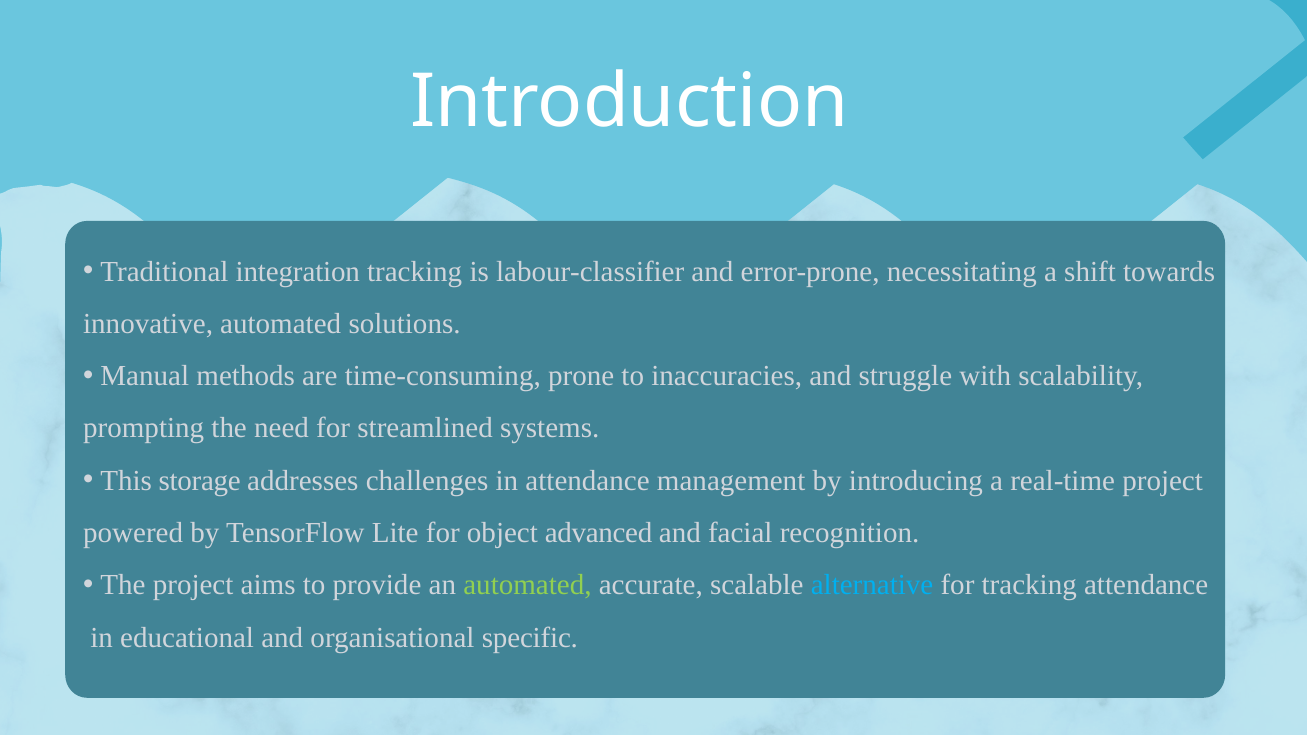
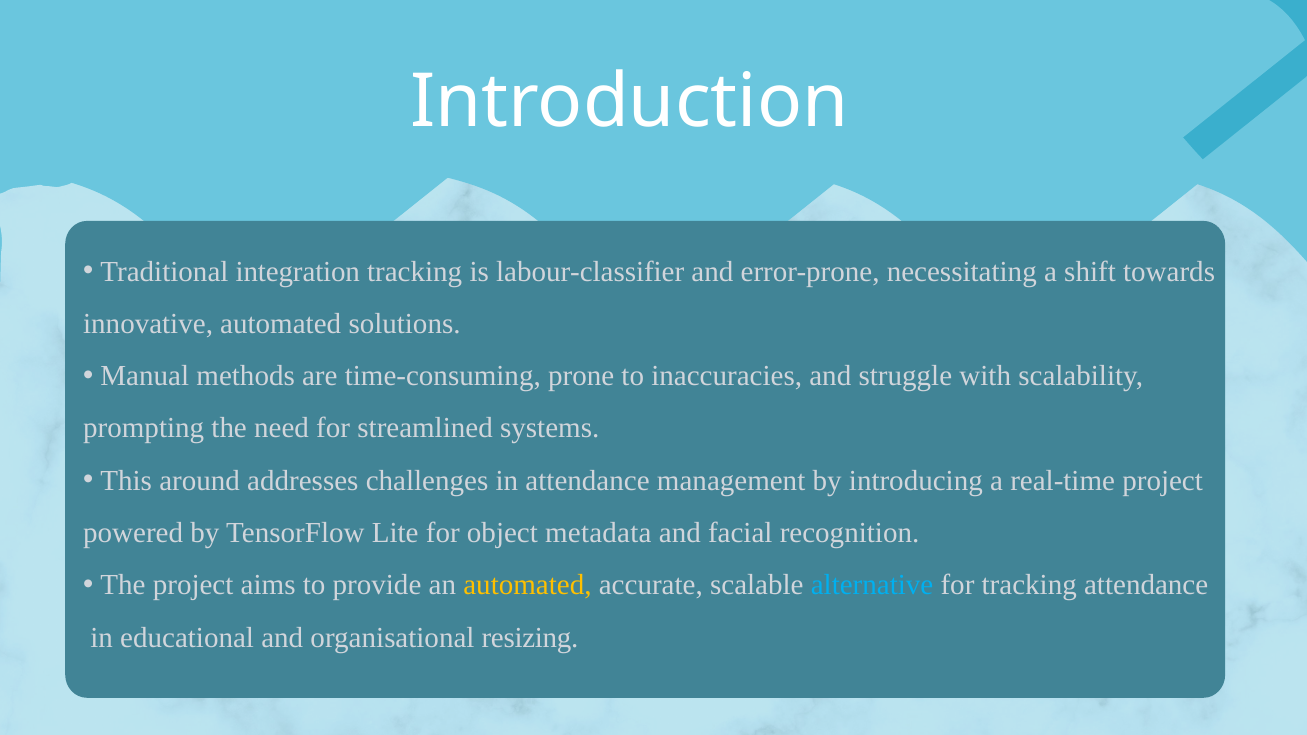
storage: storage -> around (200, 481)
advanced: advanced -> metadata (598, 533)
automated colour: light green -> yellow (527, 585)
specific: specific -> resizing (530, 638)
